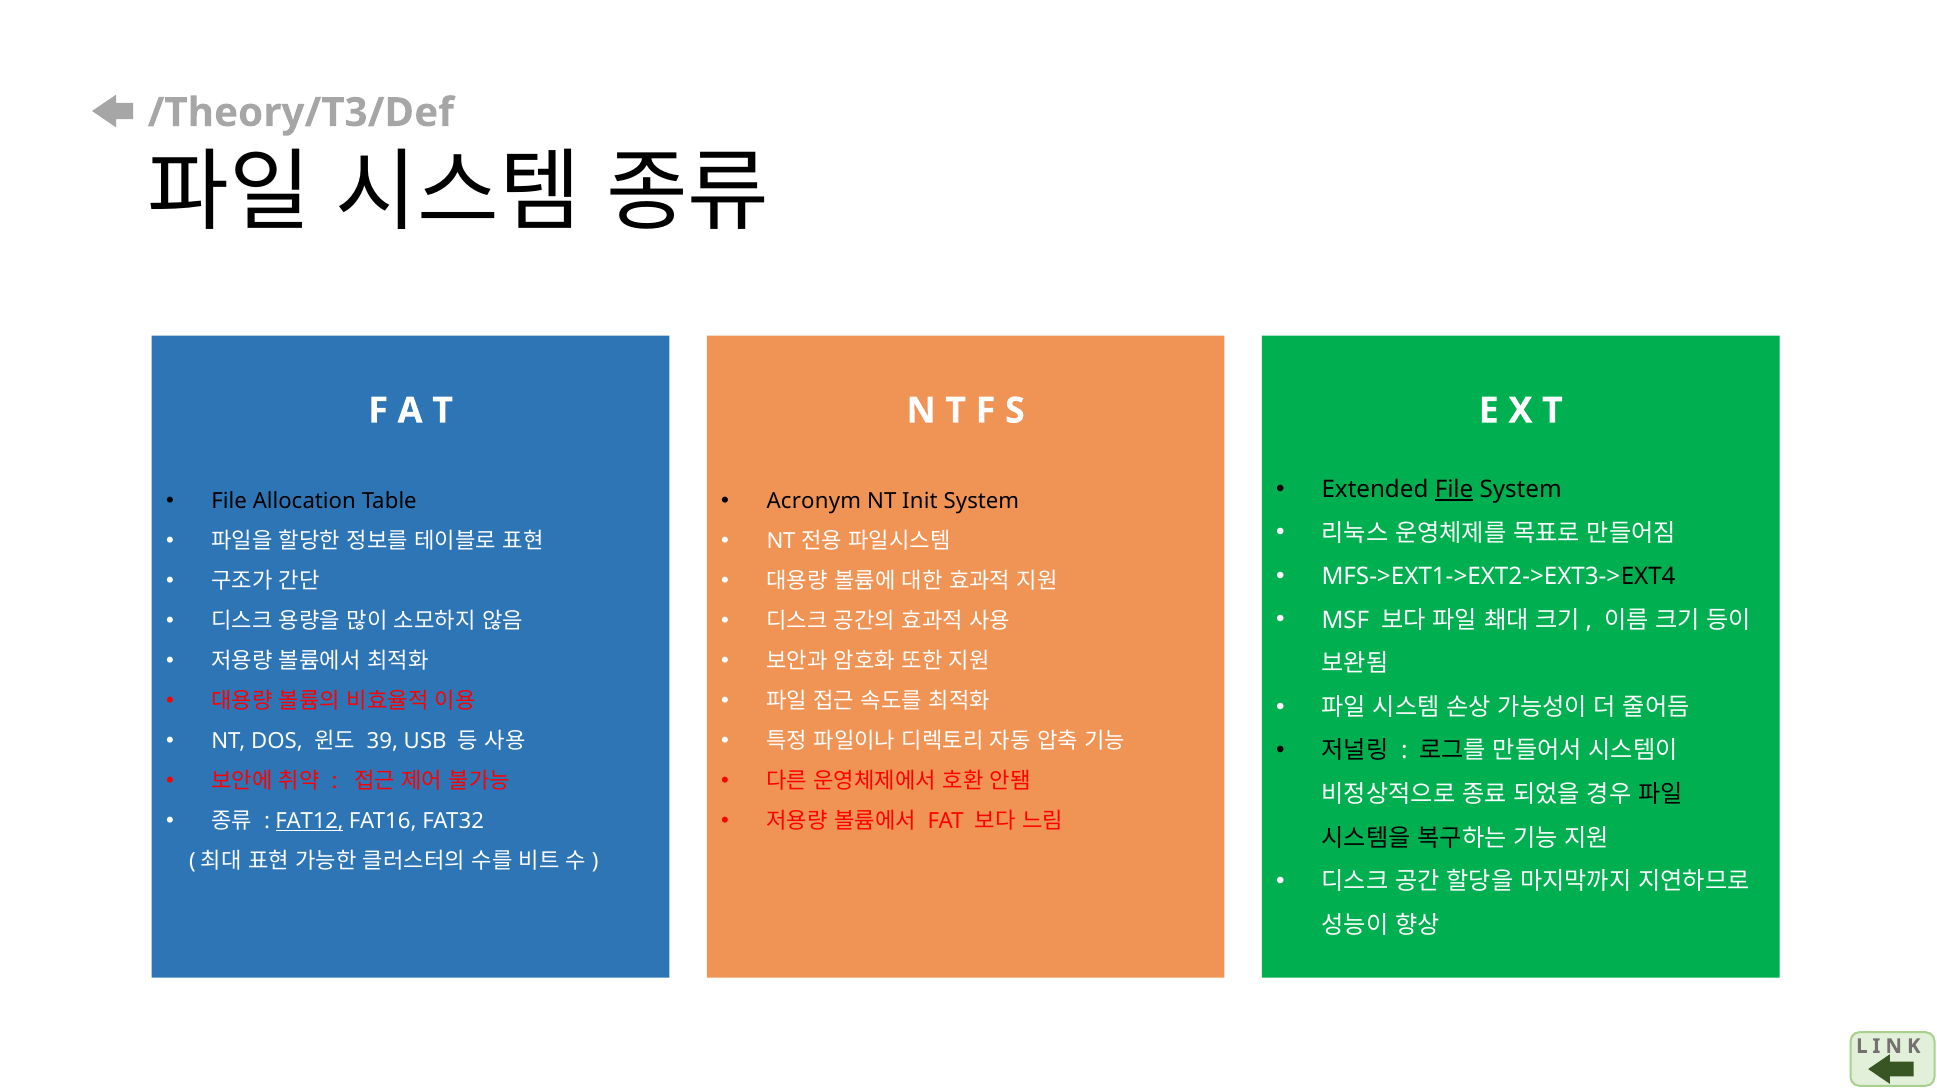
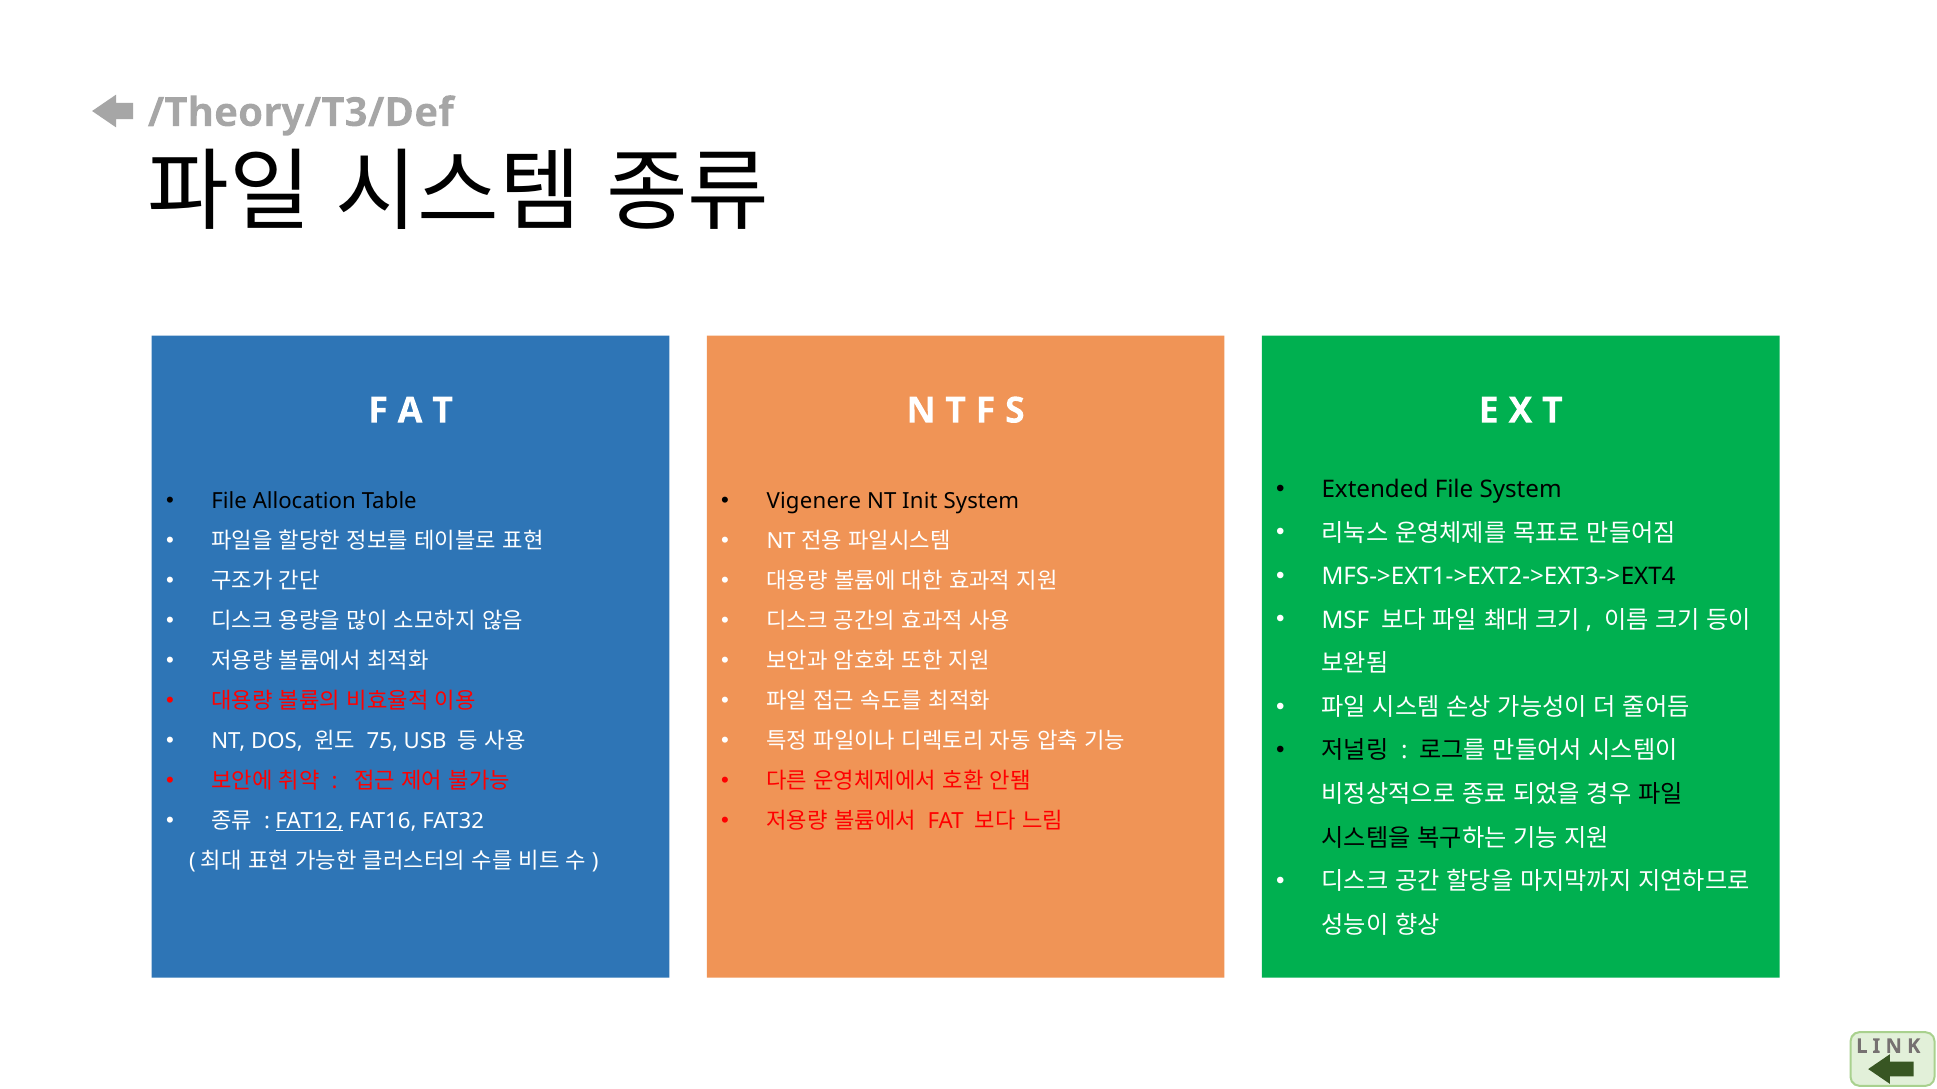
File underline: present -> none (1454, 490)
Acronym: Acronym -> Vigenere (814, 502)
39: 39 -> 75 (382, 742)
